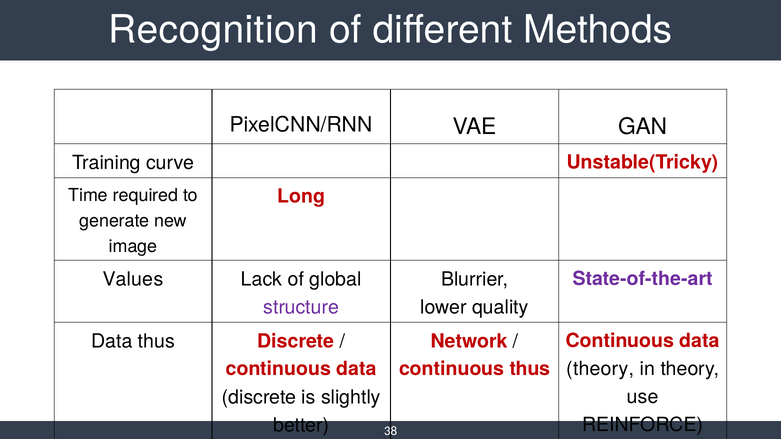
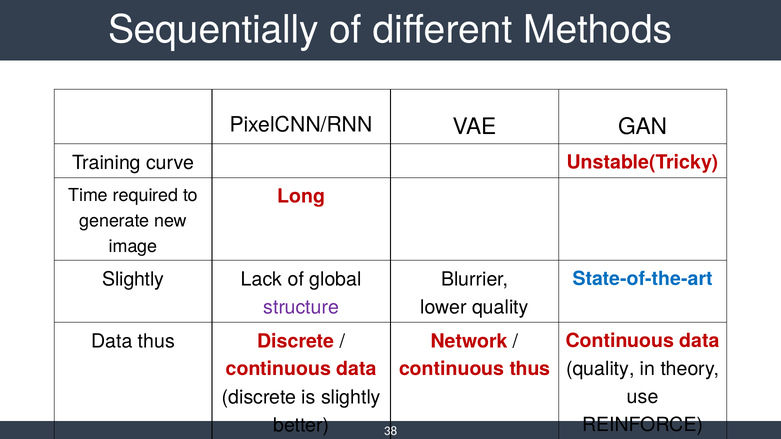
Recognition: Recognition -> Sequentially (213, 30)
State-of-the-art colour: purple -> blue (643, 279)
Values: Values -> Slightly (133, 279)
theory: theory -> quality (600, 369)
